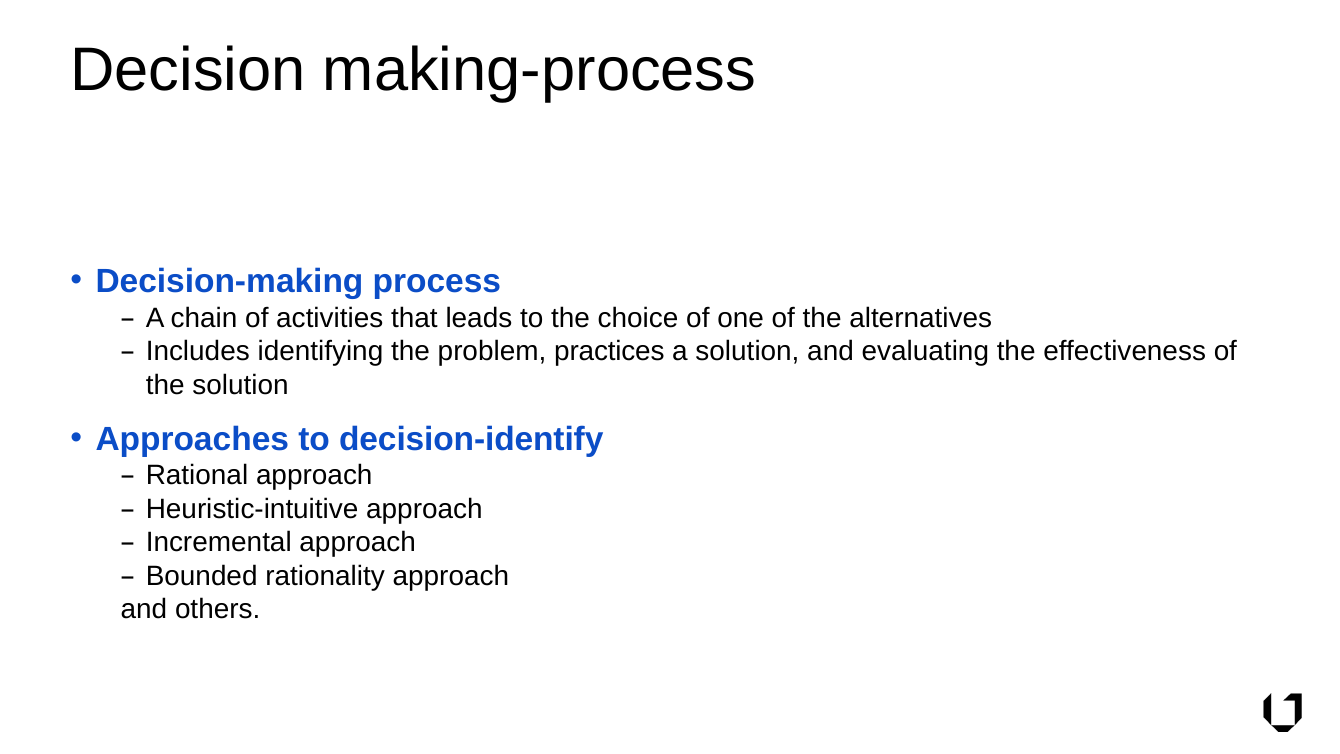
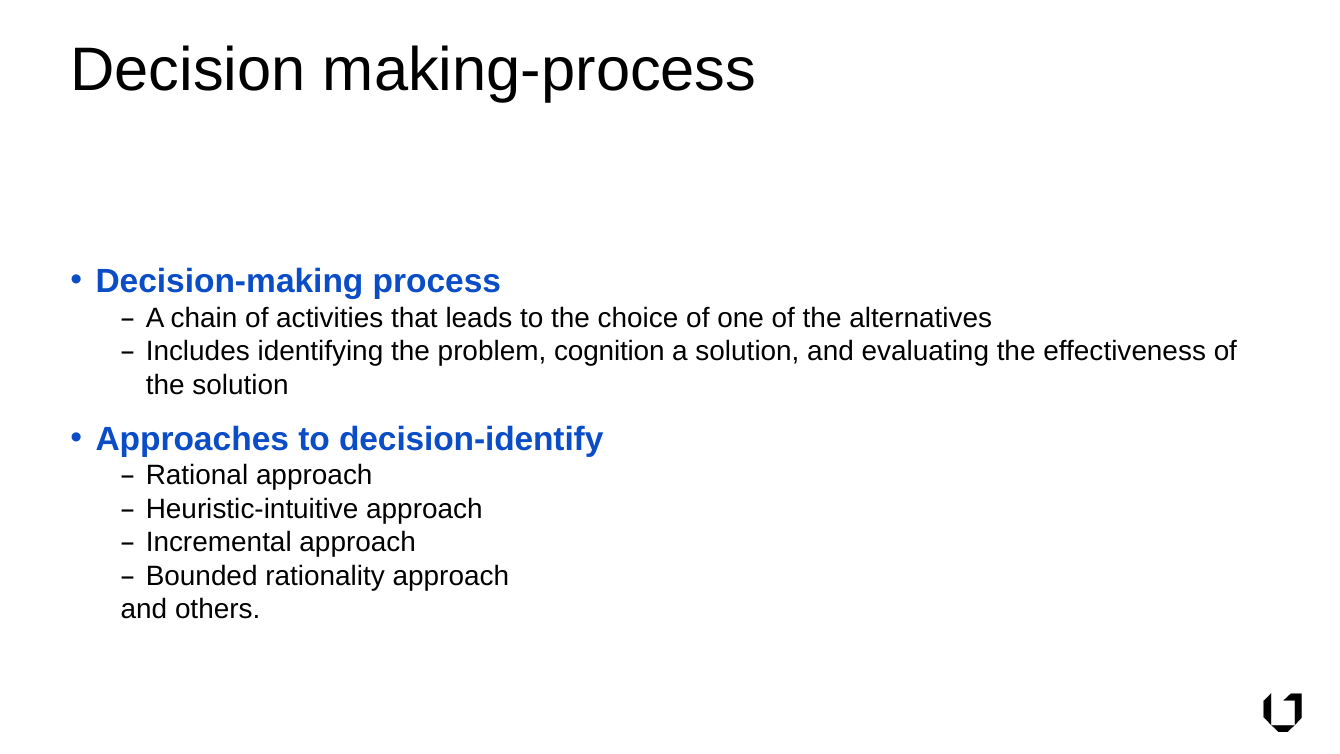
practices: practices -> cognition (609, 352)
